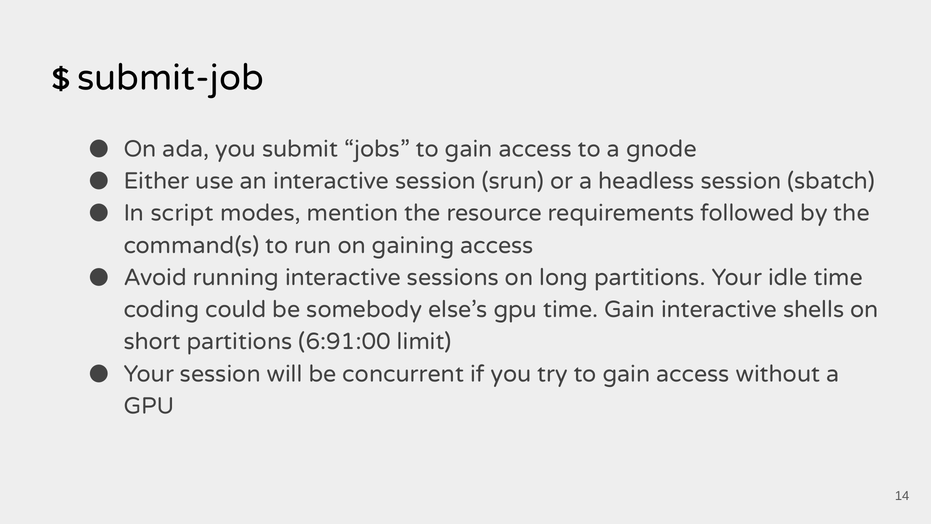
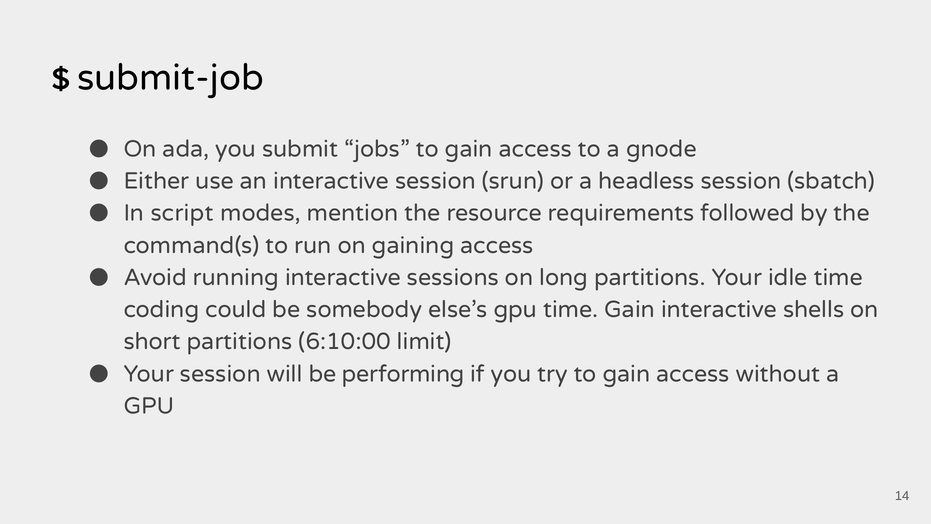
6:91:00: 6:91:00 -> 6:10:00 (345, 342)
concurrent: concurrent -> performing (403, 374)
